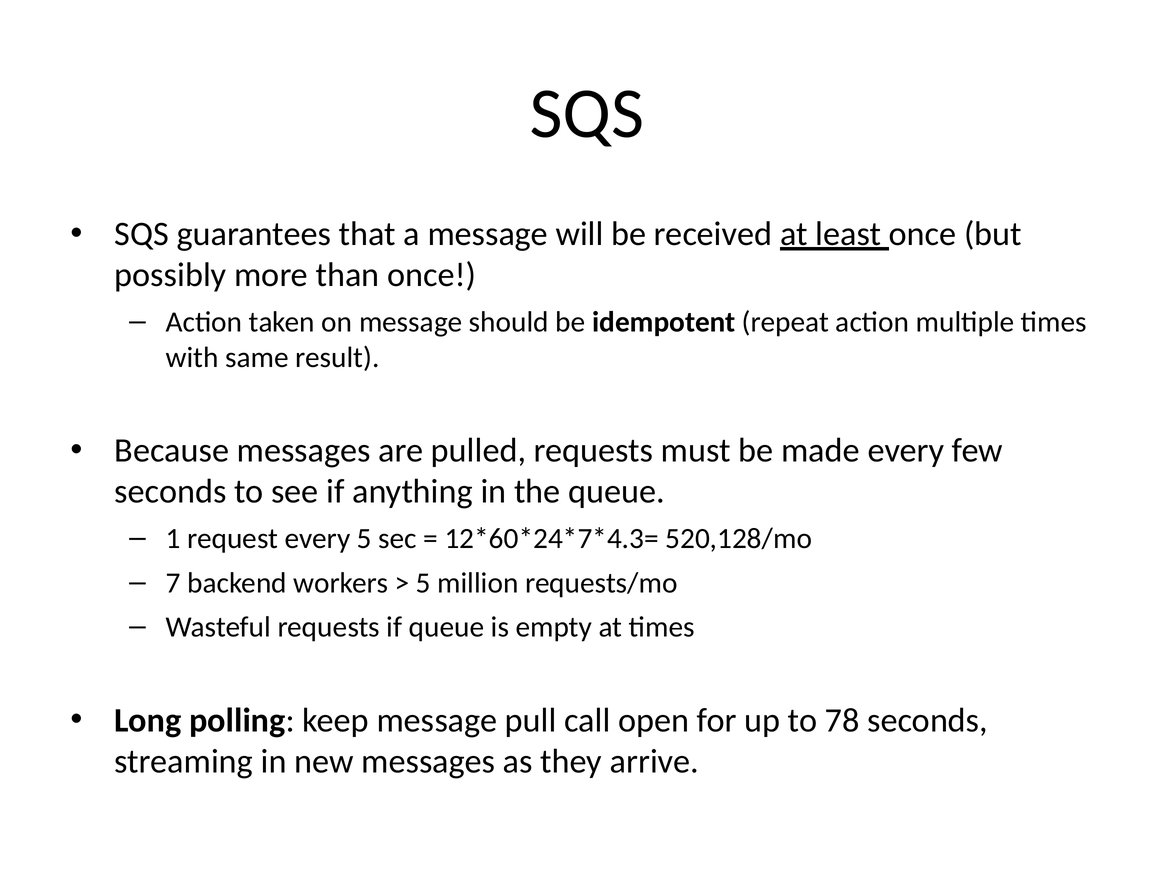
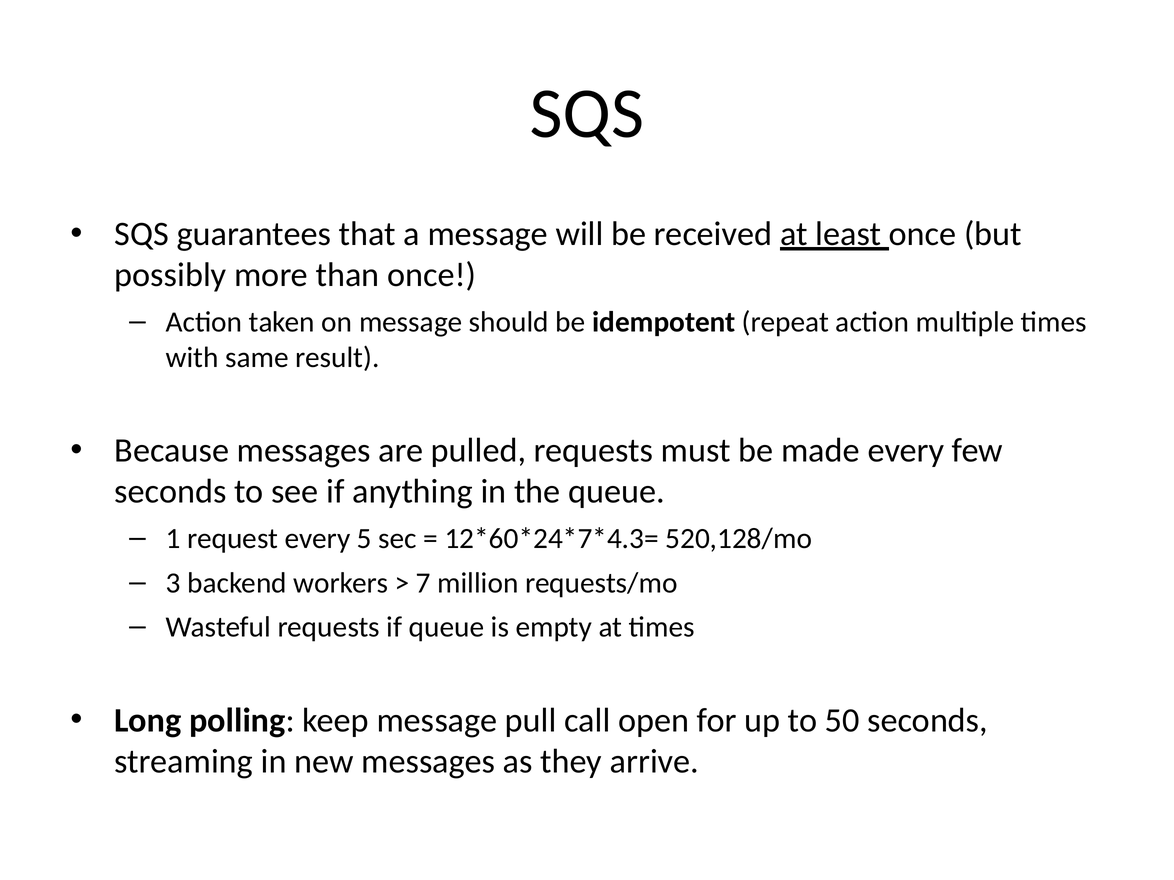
7: 7 -> 3 (173, 583)
5: 5 -> 7 (423, 583)
78: 78 -> 50 (842, 721)
